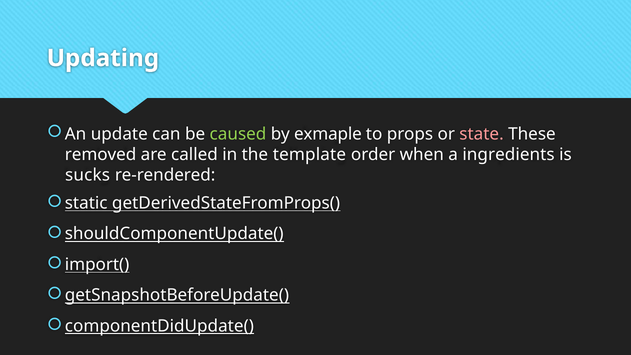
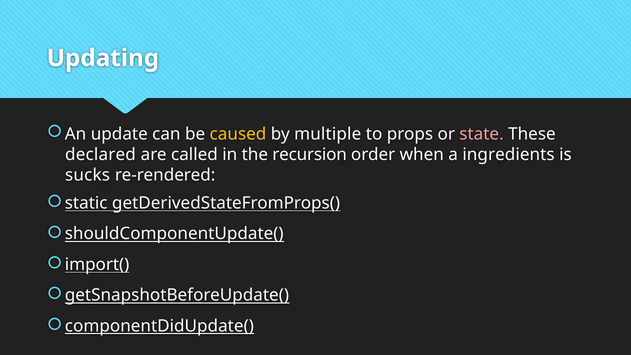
caused colour: light green -> yellow (238, 134)
exmaple: exmaple -> multiple (328, 134)
removed: removed -> declared (100, 155)
template: template -> recursion (310, 155)
